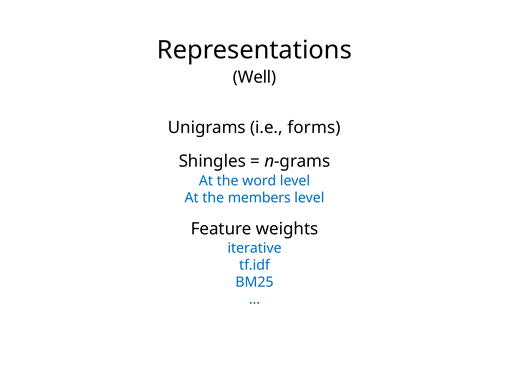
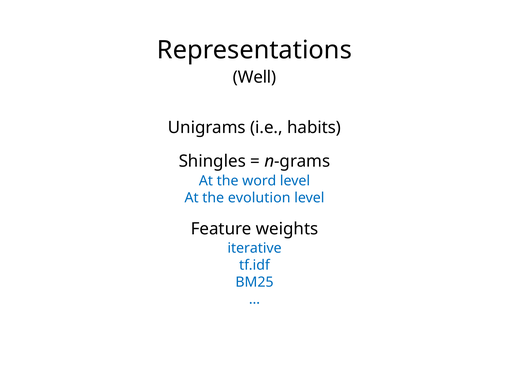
forms: forms -> habits (314, 127)
members: members -> evolution (259, 198)
